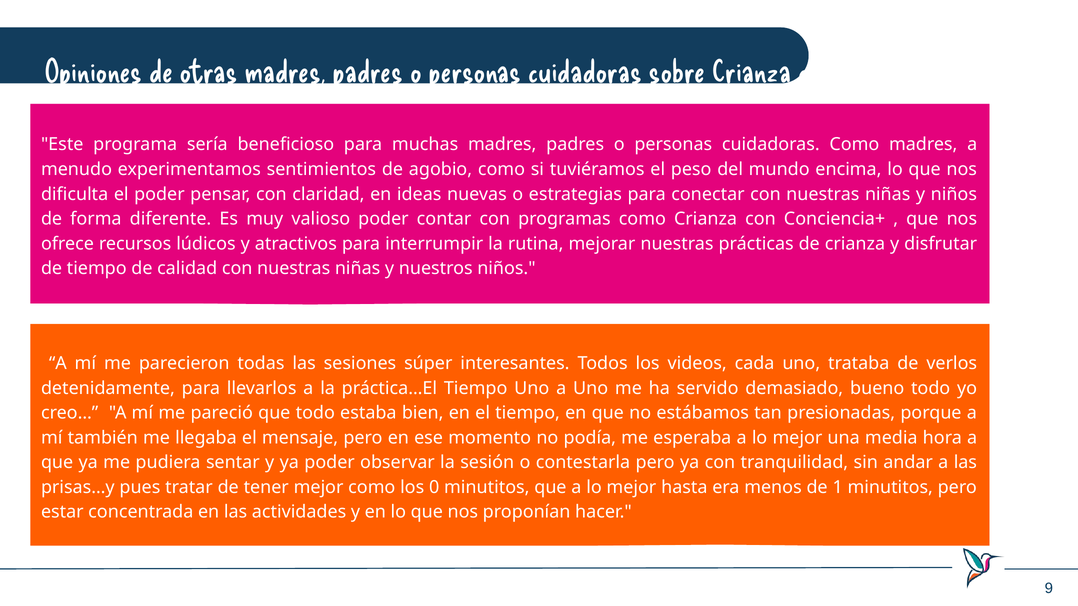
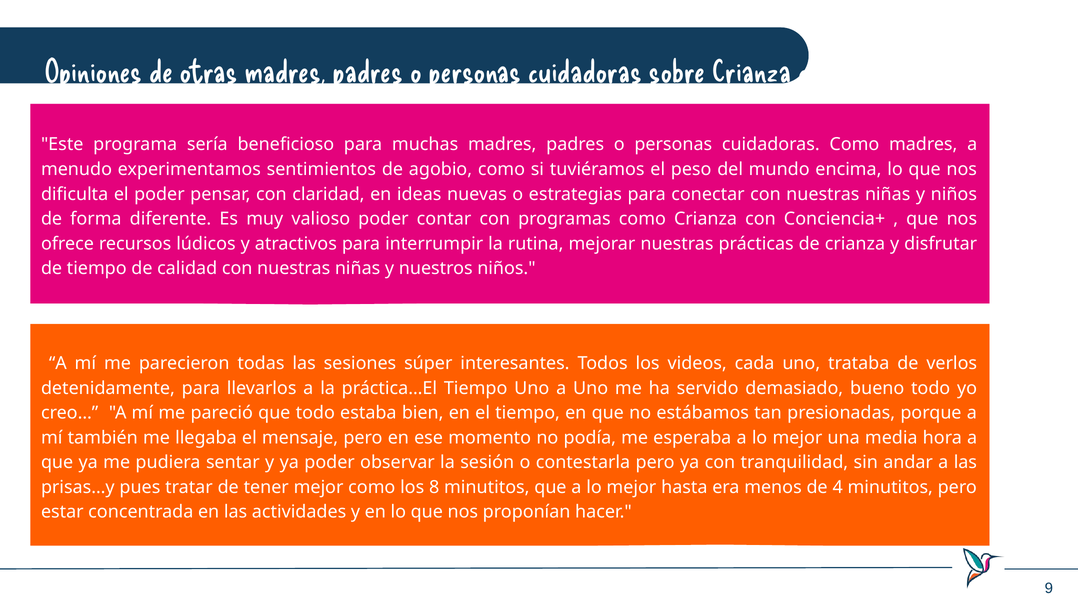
0: 0 -> 8 (434, 488)
1: 1 -> 4 (838, 488)
